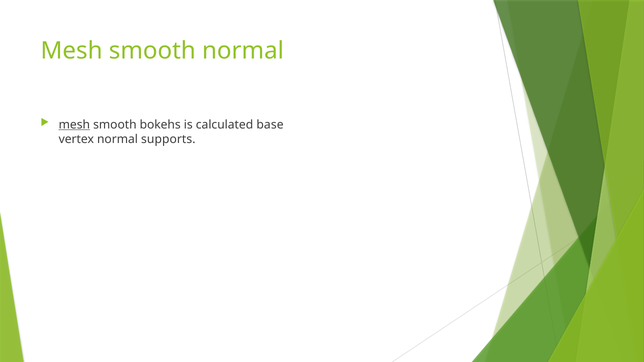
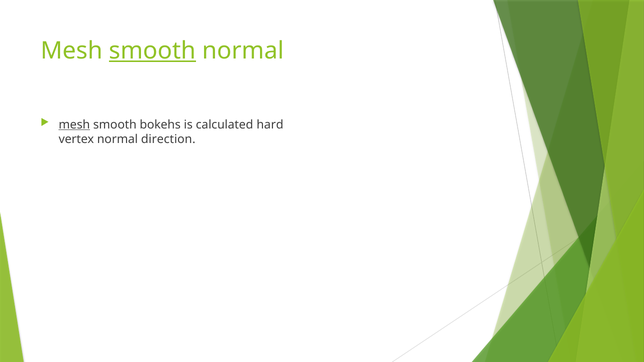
smooth underline: none -> present (152, 51)
base: base -> hard (270, 125)
supports: supports -> direction (168, 139)
